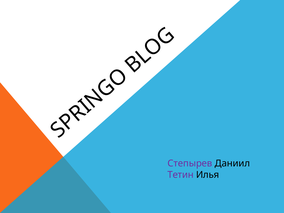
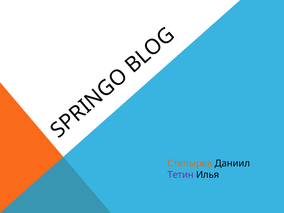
Степырев colour: purple -> orange (190, 163)
